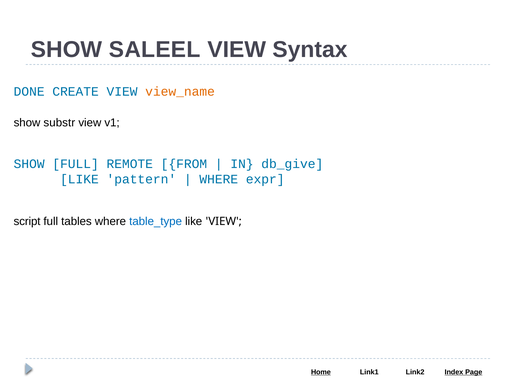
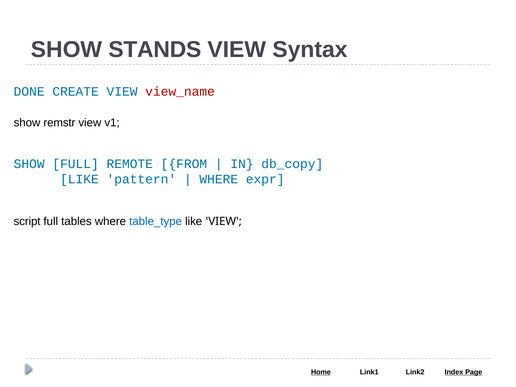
SALEEL: SALEEL -> STANDS (155, 49)
view_name colour: orange -> red (180, 92)
substr: substr -> remstr (59, 123)
db_give: db_give -> db_copy (292, 164)
